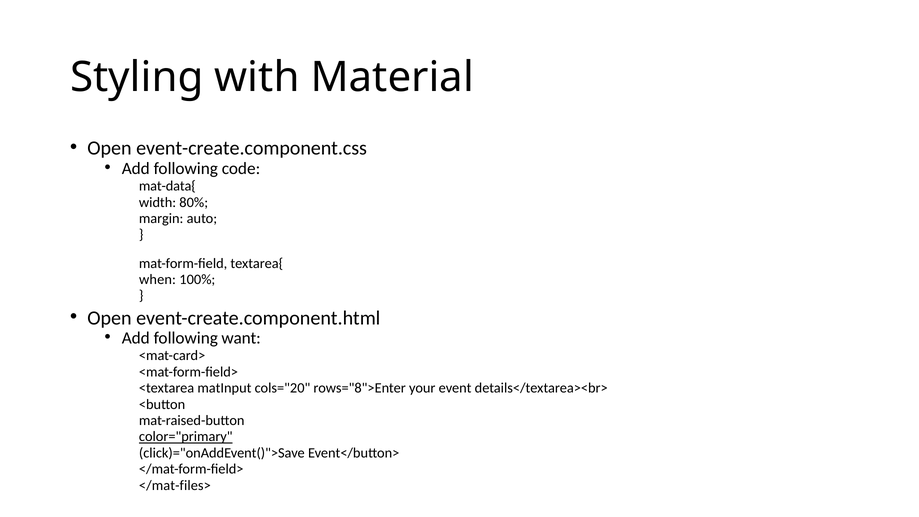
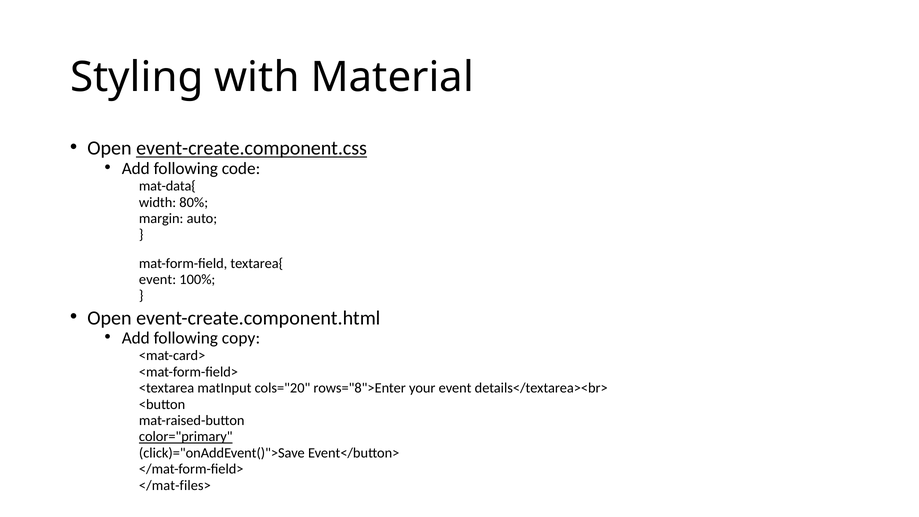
event-create.component.css underline: none -> present (252, 148)
when: when -> event (158, 280)
want: want -> copy (241, 338)
